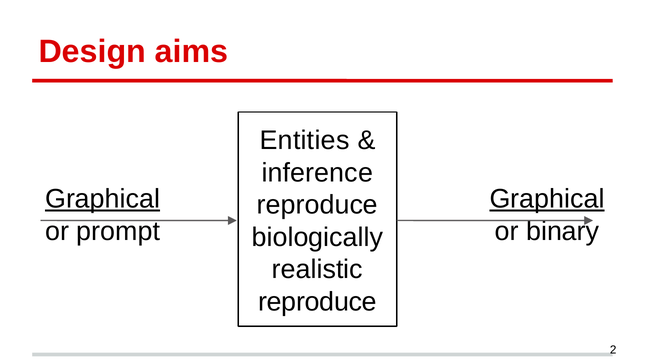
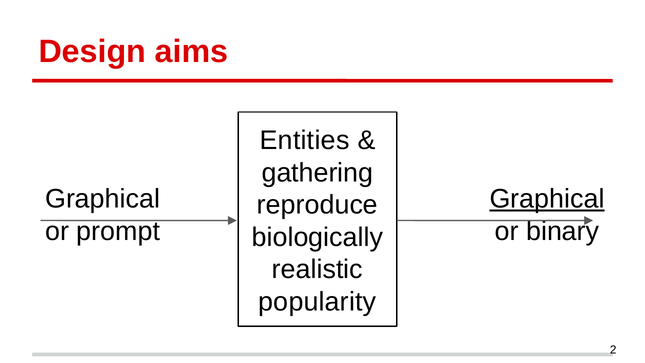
inference: inference -> gathering (317, 173)
Graphical underline: present -> none (103, 199)
reproduce: reproduce -> popularity (317, 302)
